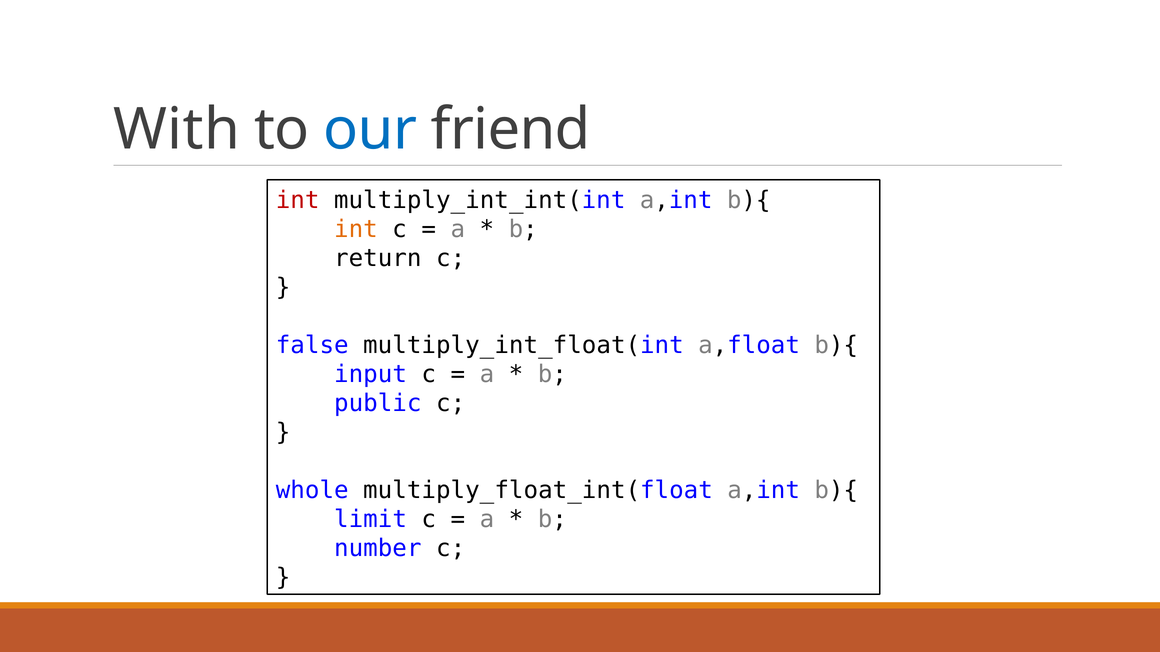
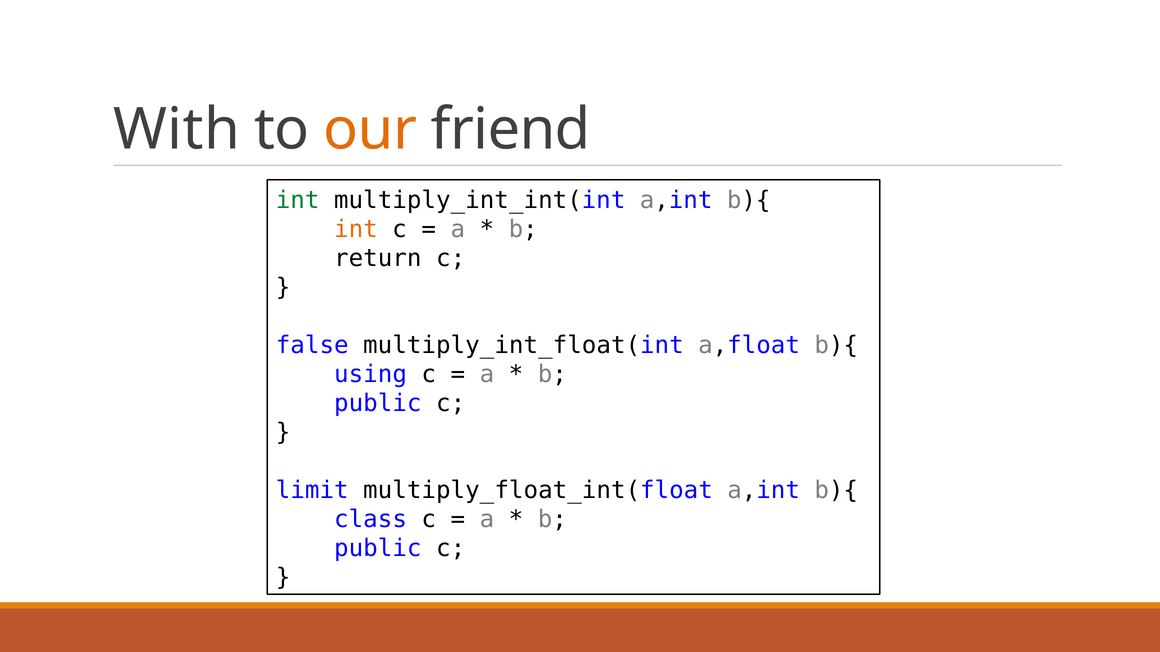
our colour: blue -> orange (370, 130)
int colour: red -> green (298, 200)
input: input -> using (371, 374)
whole: whole -> limit (312, 490)
limit: limit -> class (371, 519)
number: number -> public (378, 548)
